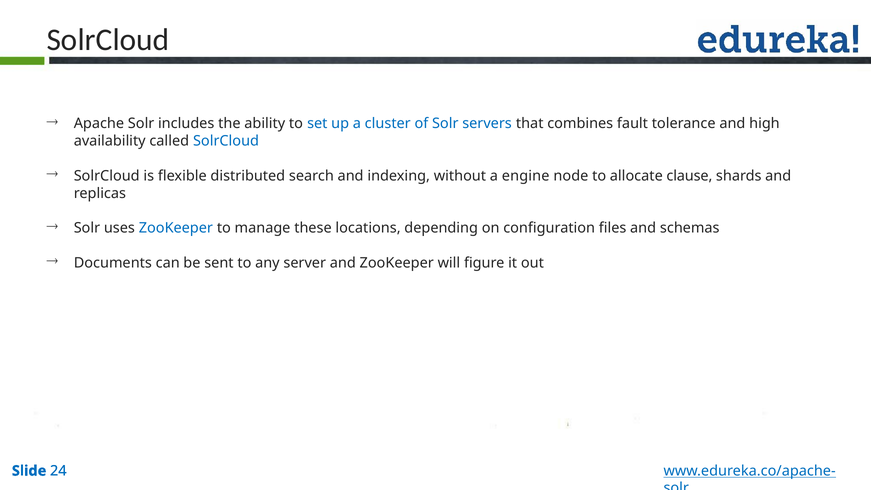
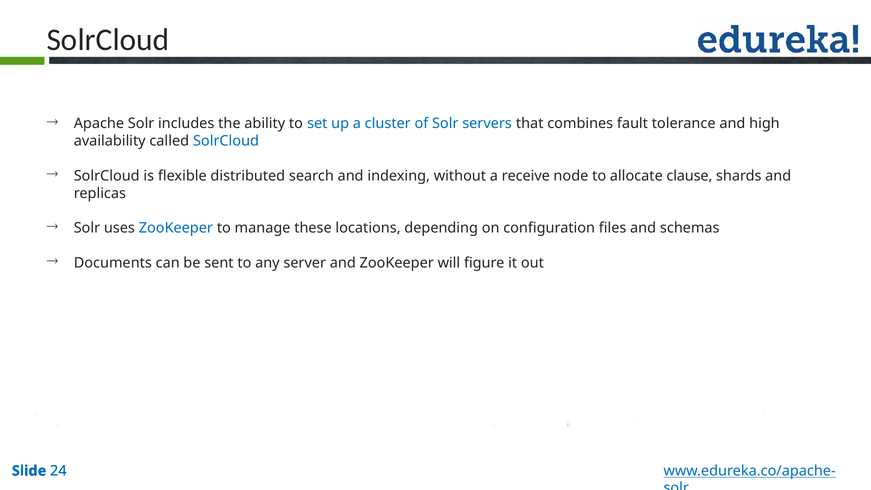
engine: engine -> receive (526, 176)
